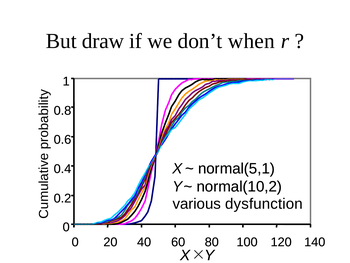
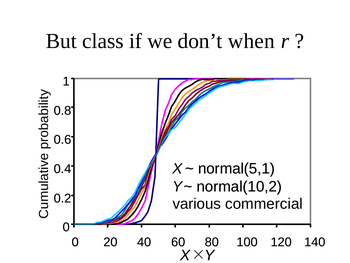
draw: draw -> class (103, 41)
dysfunction: dysfunction -> commercial (264, 203)
